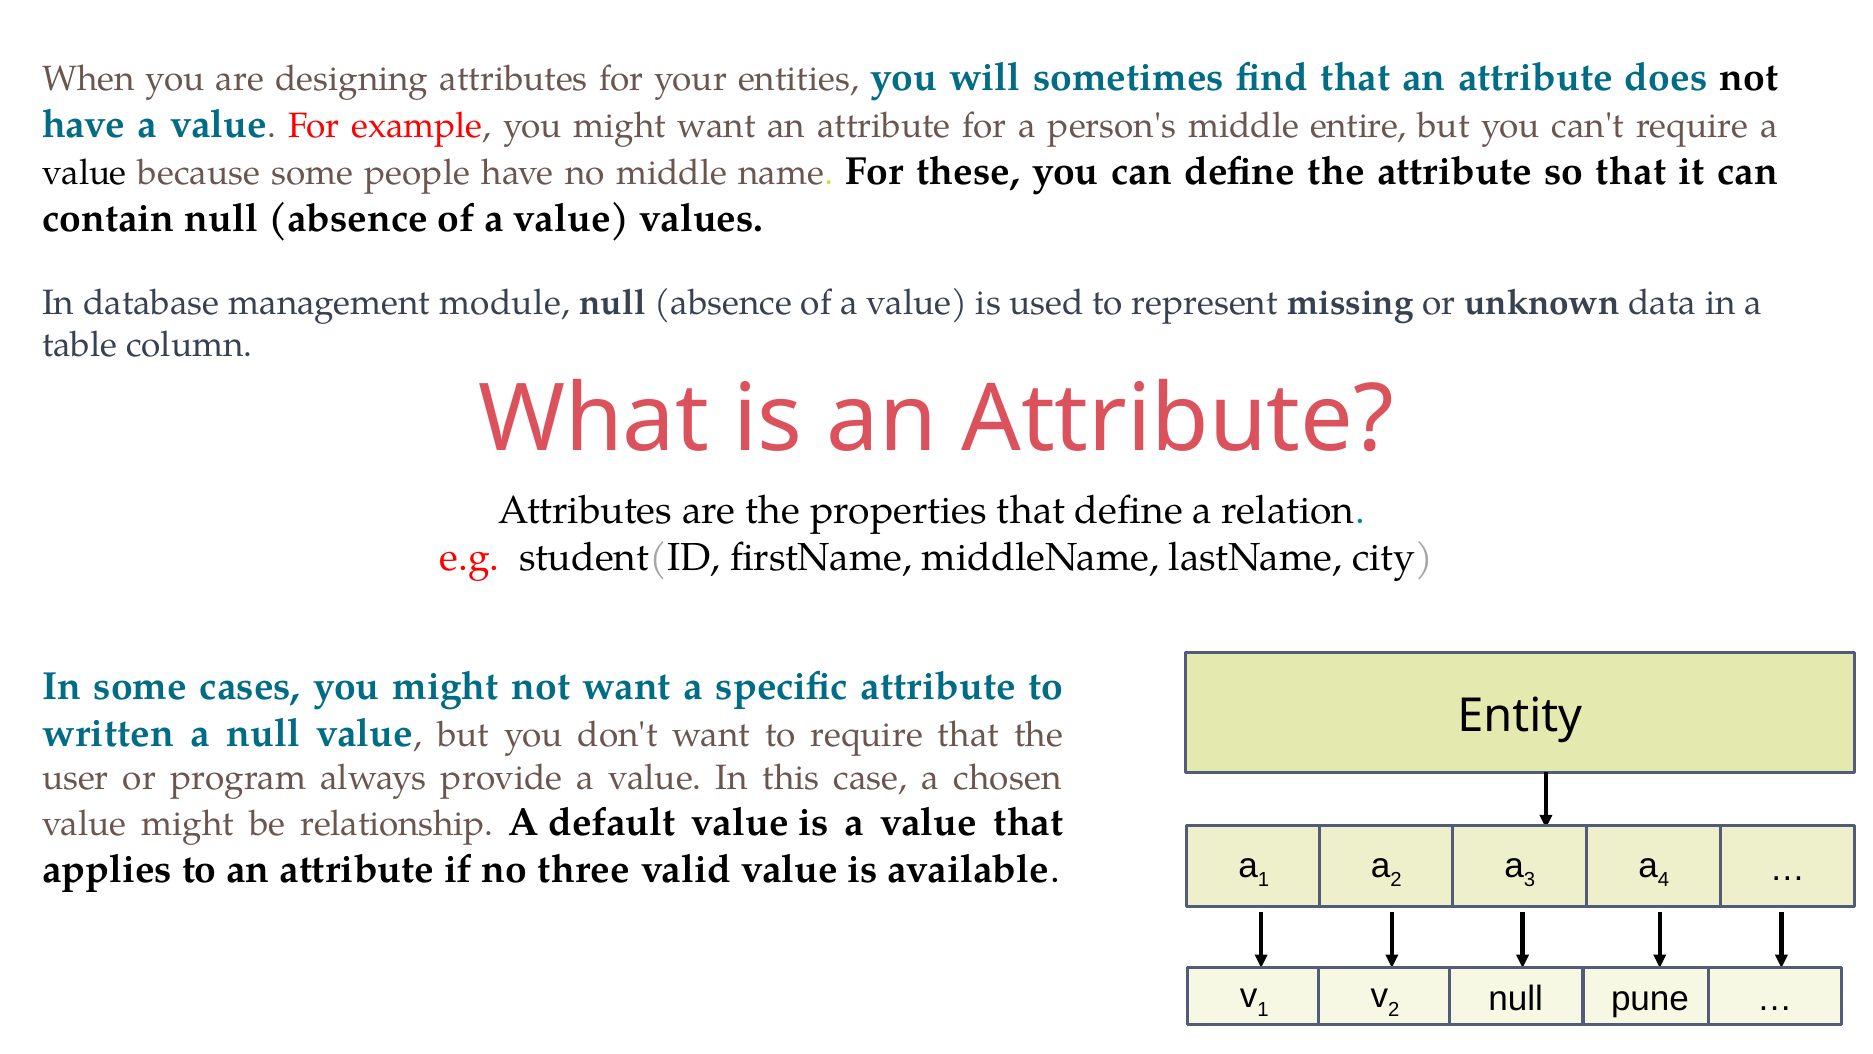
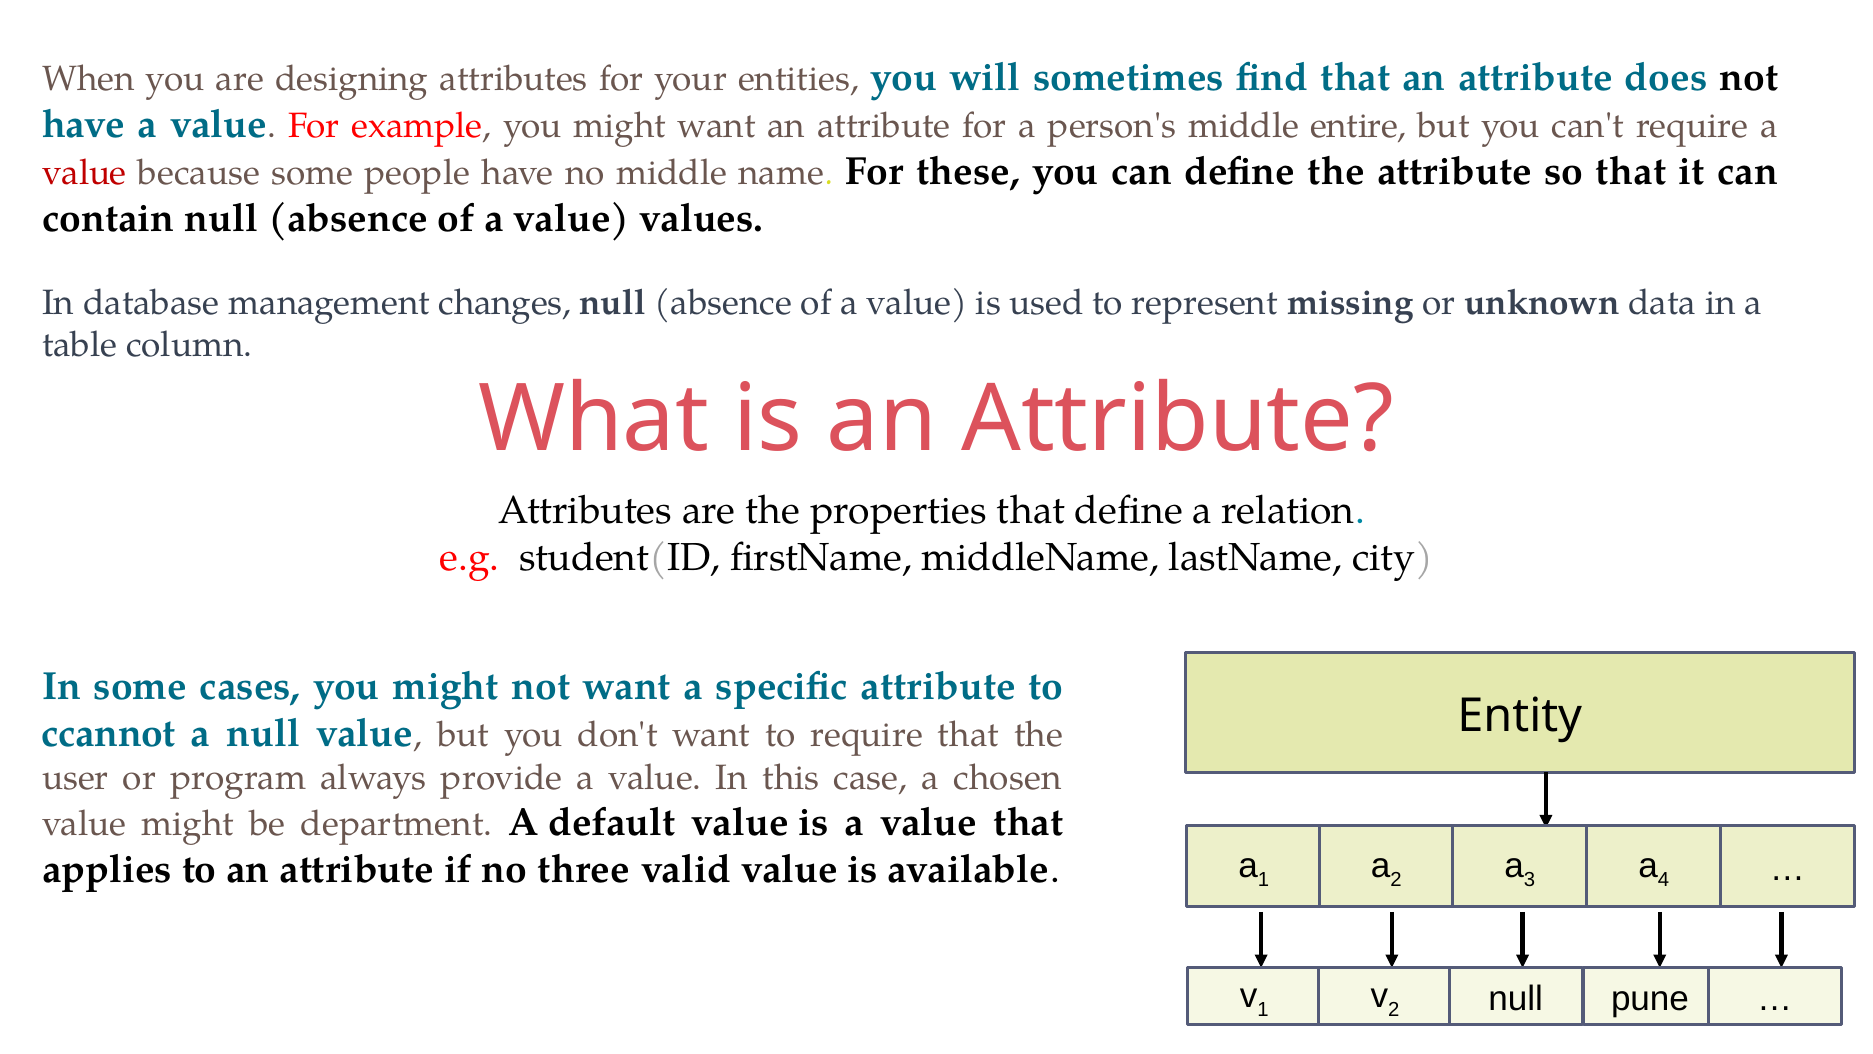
value colour: black -> red (84, 173)
module: module -> changes (505, 303)
written: written -> ccannot (109, 734)
relationship: relationship -> department (397, 824)
